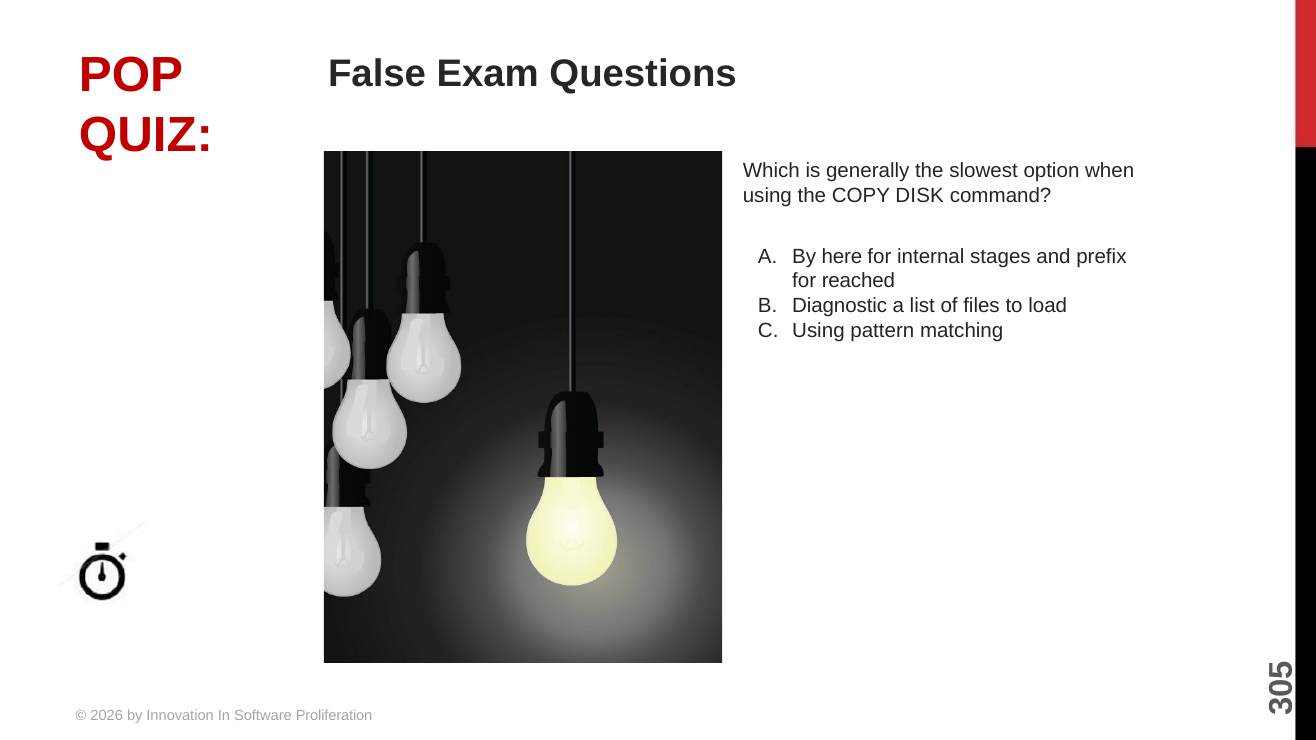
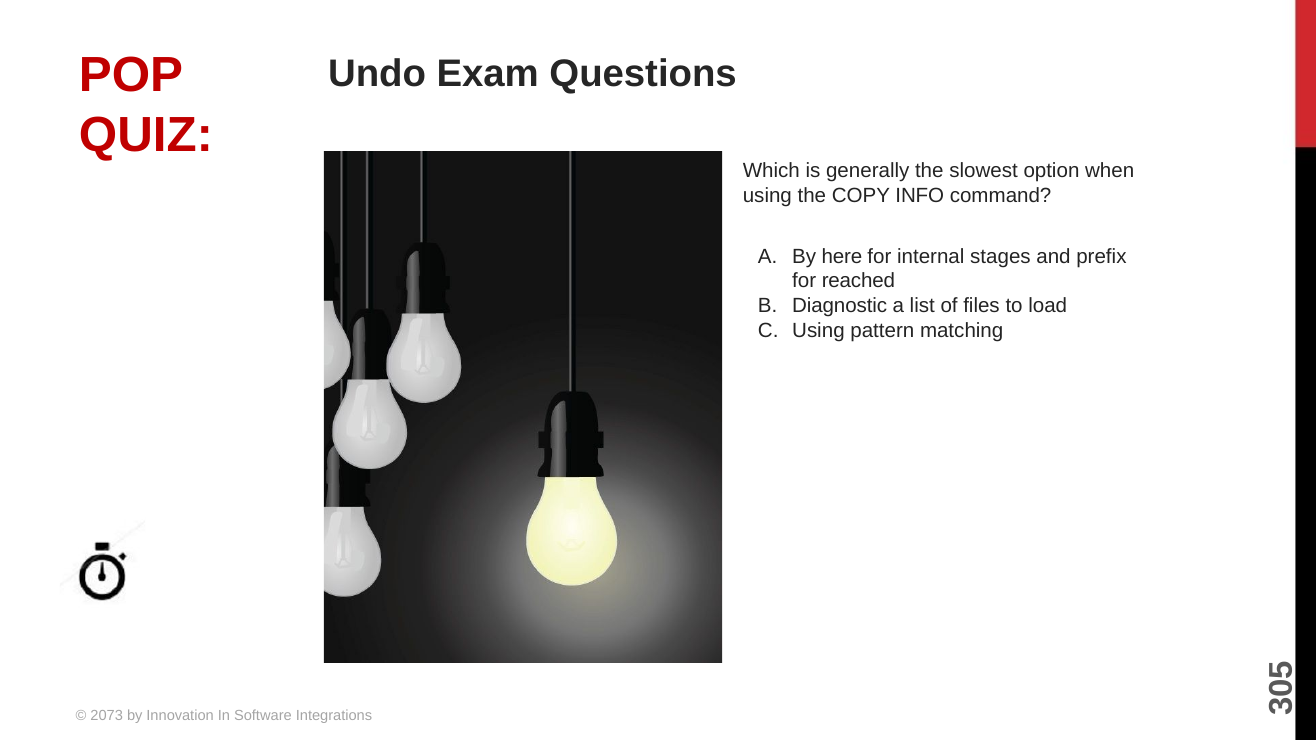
False: False -> Undo (377, 73)
DISK: DISK -> INFO (920, 196)
2026: 2026 -> 2073 (107, 716)
Proliferation: Proliferation -> Integrations (334, 716)
